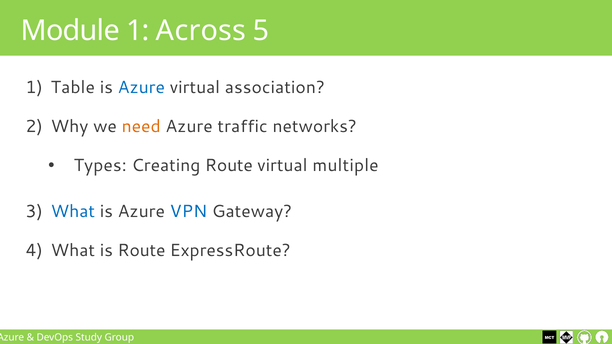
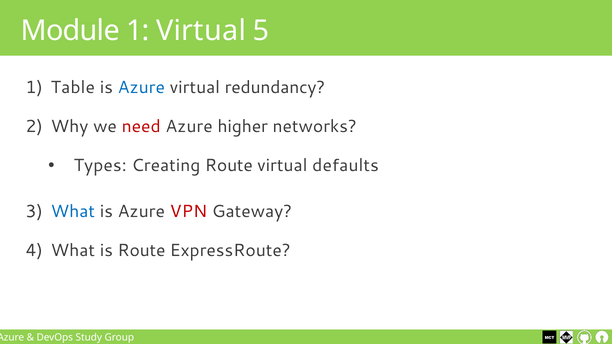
1 Across: Across -> Virtual (201, 31)
association: association -> redundancy (275, 88)
need colour: orange -> red (141, 127)
traffic: traffic -> higher (243, 127)
multiple: multiple -> defaults (346, 166)
VPN colour: blue -> red (189, 211)
